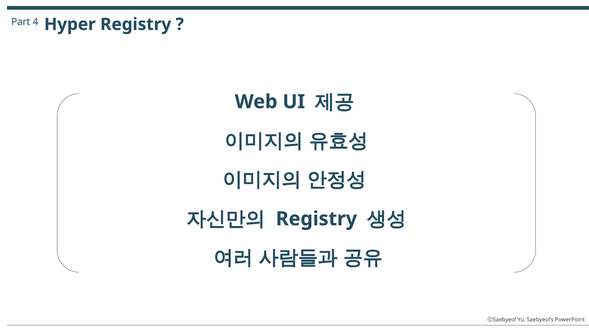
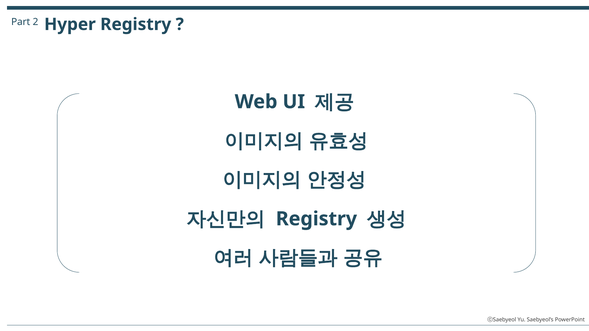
4: 4 -> 2 (36, 22)
